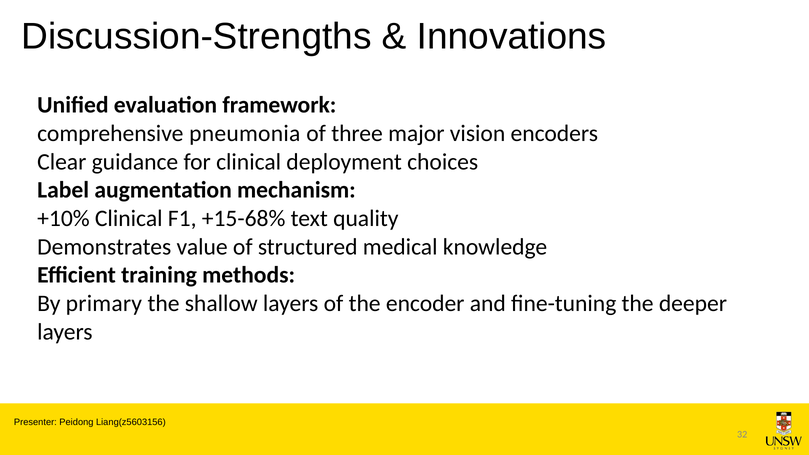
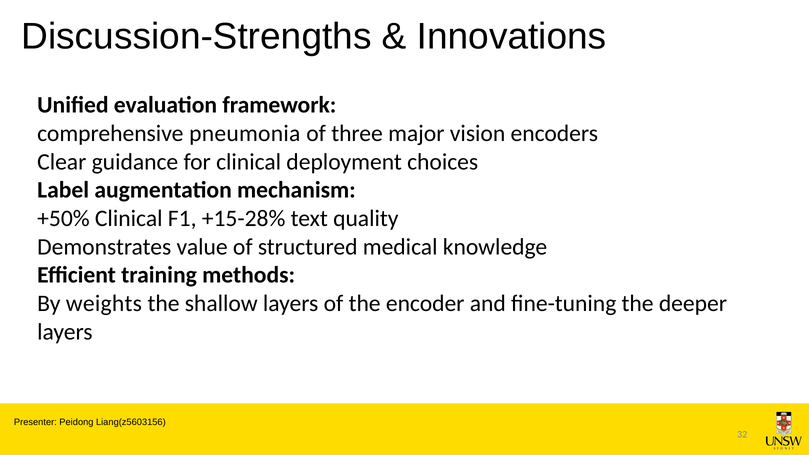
+10%: +10% -> +50% (63, 218)
+15-68%: +15-68% -> +15-28% (244, 218)
primary: primary -> weights (104, 303)
